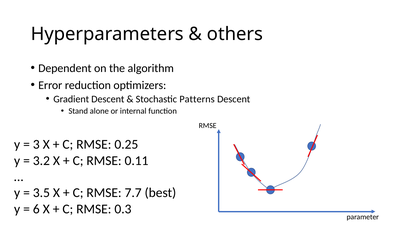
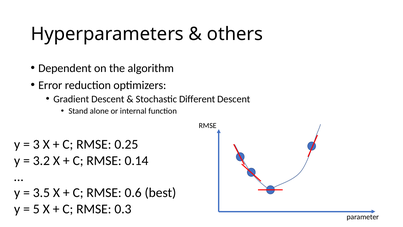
Patterns: Patterns -> Different (197, 99)
0.11: 0.11 -> 0.14 (137, 160)
7.7: 7.7 -> 0.6 (133, 193)
6: 6 -> 5 (36, 209)
